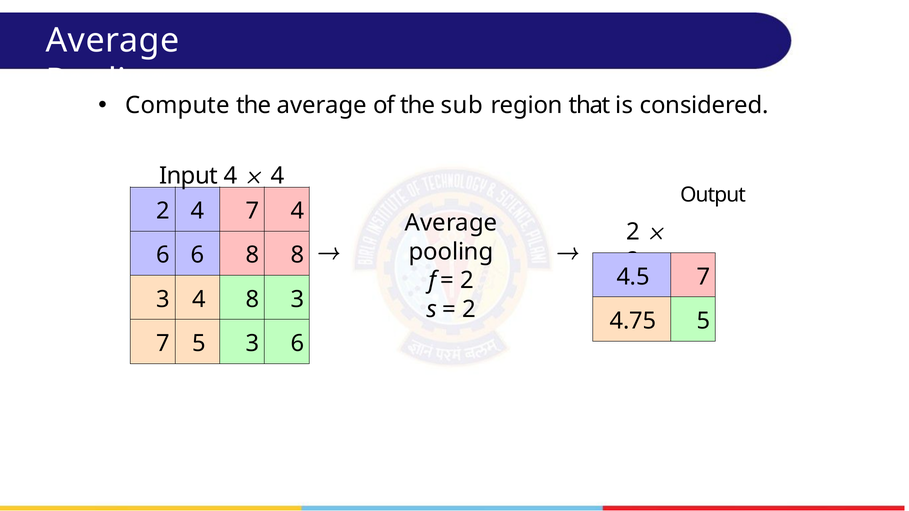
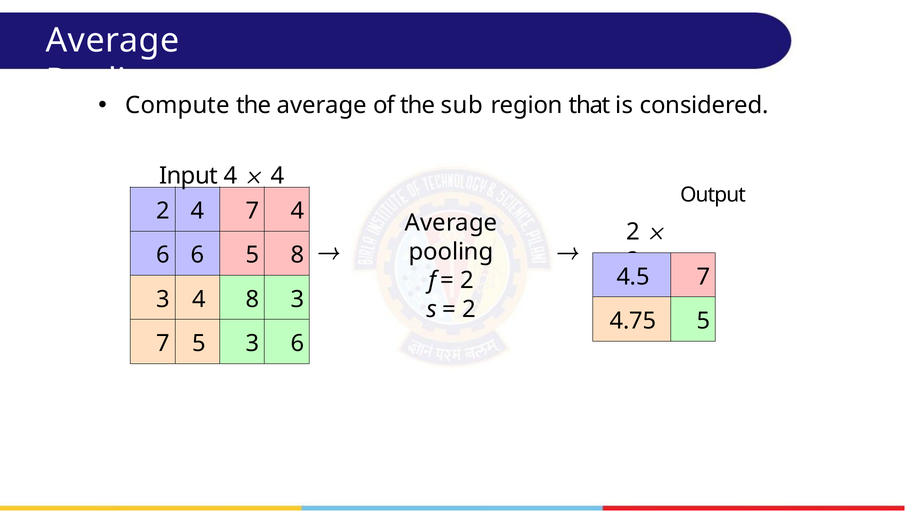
6 8: 8 -> 5 (253, 255)
